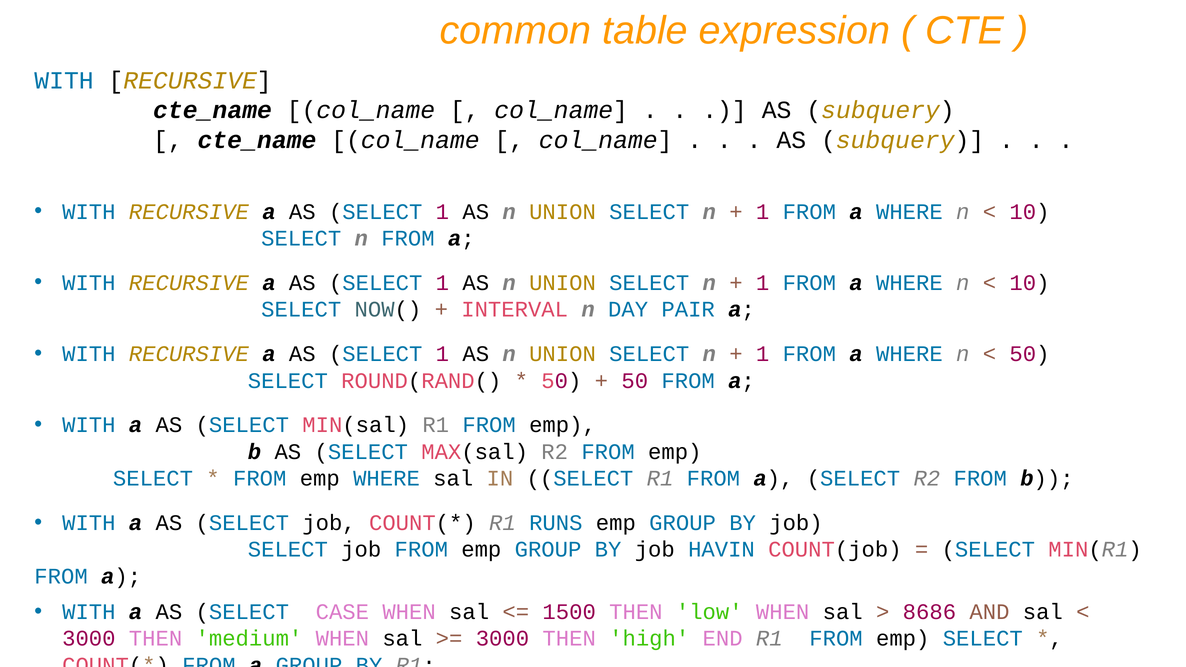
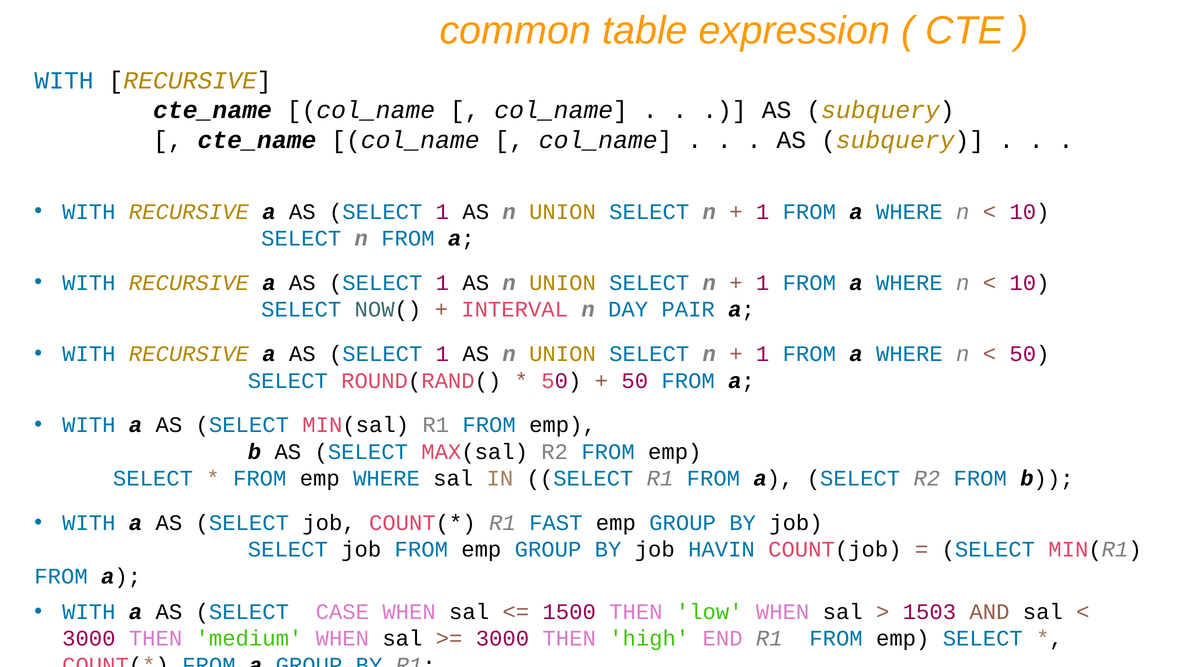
RUNS: RUNS -> FAST (556, 523)
8686: 8686 -> 1503 (929, 612)
